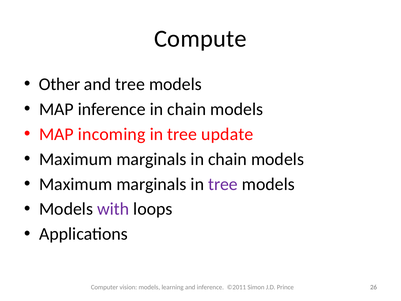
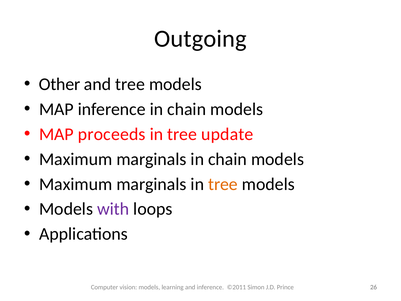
Compute: Compute -> Outgoing (200, 39)
incoming: incoming -> proceeds (112, 134)
tree colour: purple -> orange (223, 184)
